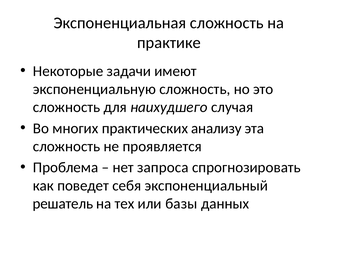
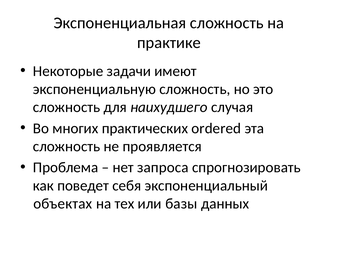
анализу: анализу -> ordered (216, 128)
решатель: решатель -> объектах (63, 203)
